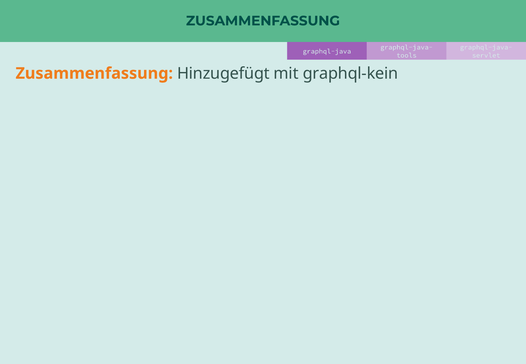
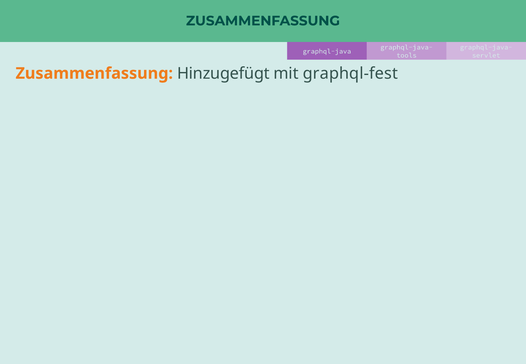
graphql-kein: graphql-kein -> graphql-fest (350, 73)
